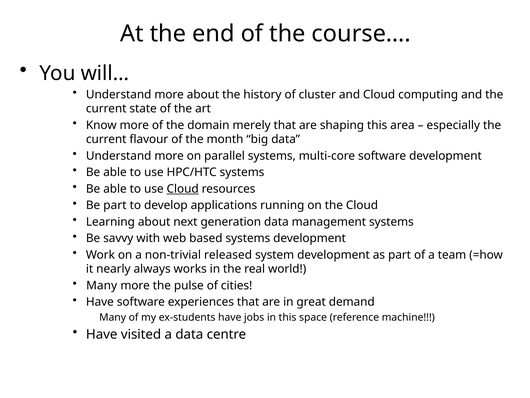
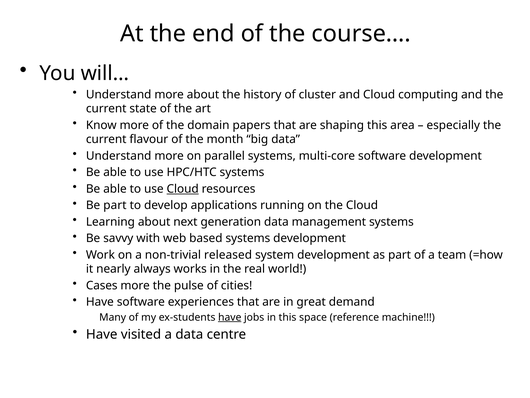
merely: merely -> papers (252, 125)
Many: Many -> Cases (102, 285)
have underline: none -> present (230, 317)
